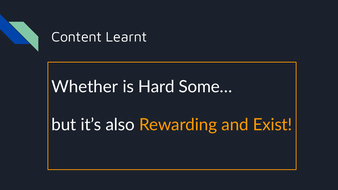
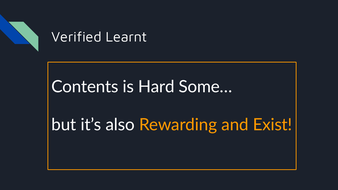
Content: Content -> Verified (76, 37)
Whether: Whether -> Contents (85, 87)
